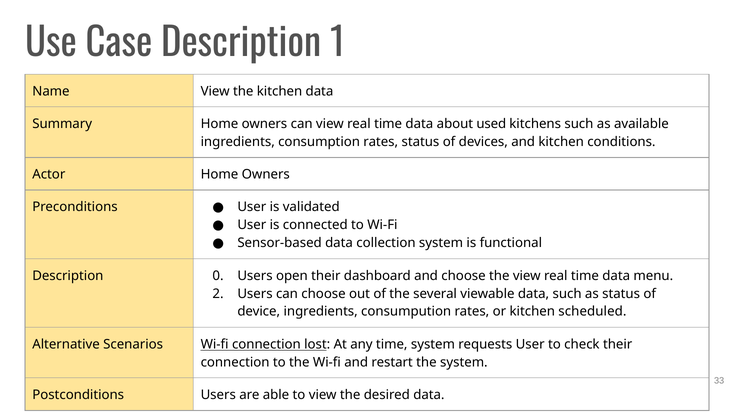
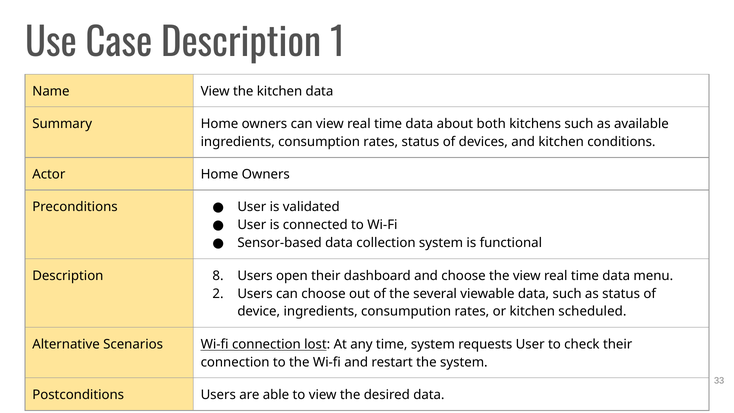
used: used -> both (491, 124)
0: 0 -> 8 (218, 276)
